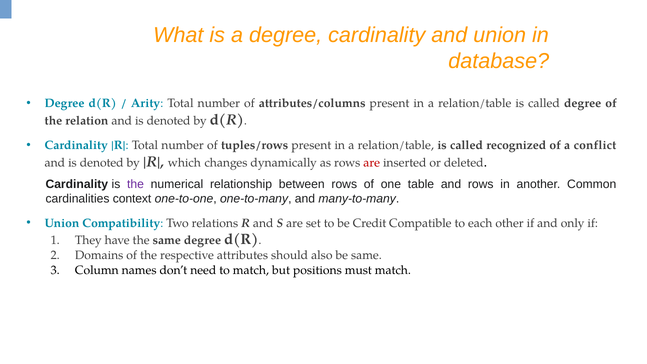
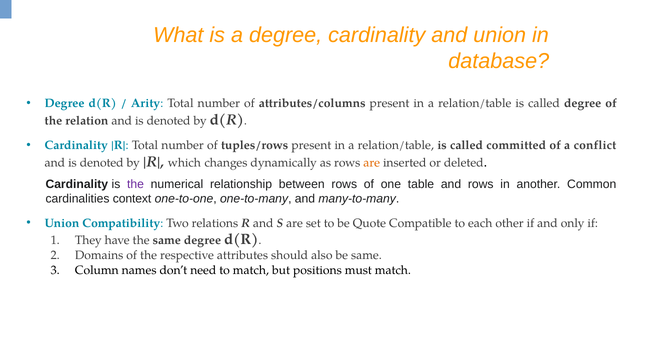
recognized: recognized -> committed (516, 145)
are colour: red -> orange (372, 163)
Credit: Credit -> Quote (369, 223)
